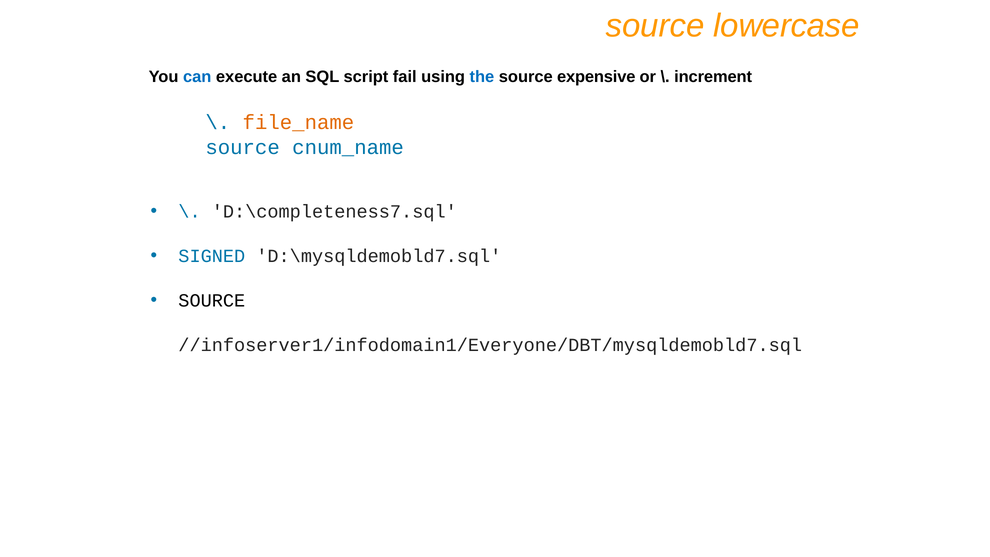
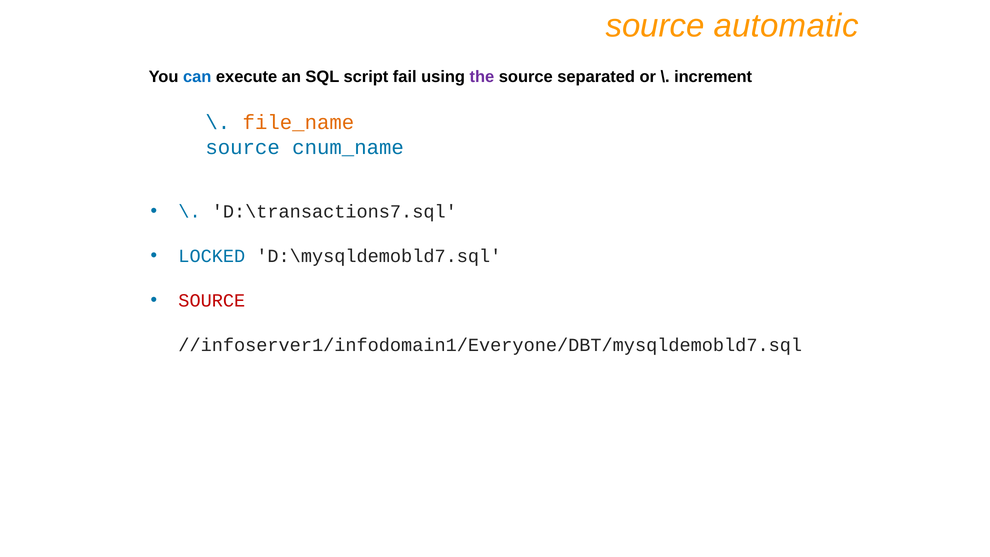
lowercase: lowercase -> automatic (786, 26)
the colour: blue -> purple (482, 77)
expensive: expensive -> separated (596, 77)
D:\completeness7.sql: D:\completeness7.sql -> D:\transactions7.sql (334, 211)
SIGNED: SIGNED -> LOCKED (212, 256)
SOURCE colour: black -> red (212, 301)
